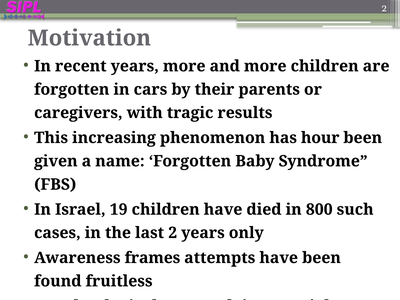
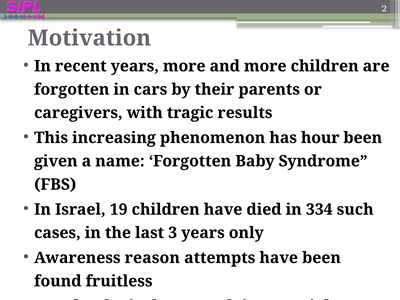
800: 800 -> 334 (319, 209)
last 2: 2 -> 3 (173, 233)
frames: frames -> reason (152, 258)
